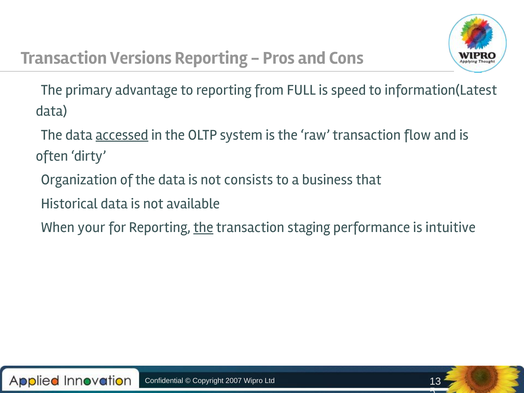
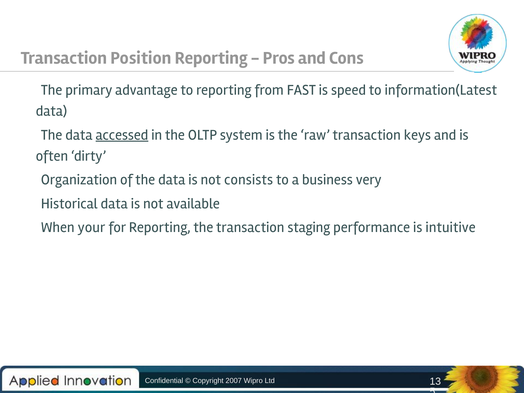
Versions: Versions -> Position (141, 58)
FULL: FULL -> FAST (301, 90)
flow: flow -> keys (417, 135)
that: that -> very (369, 180)
the underline: present -> none (203, 227)
